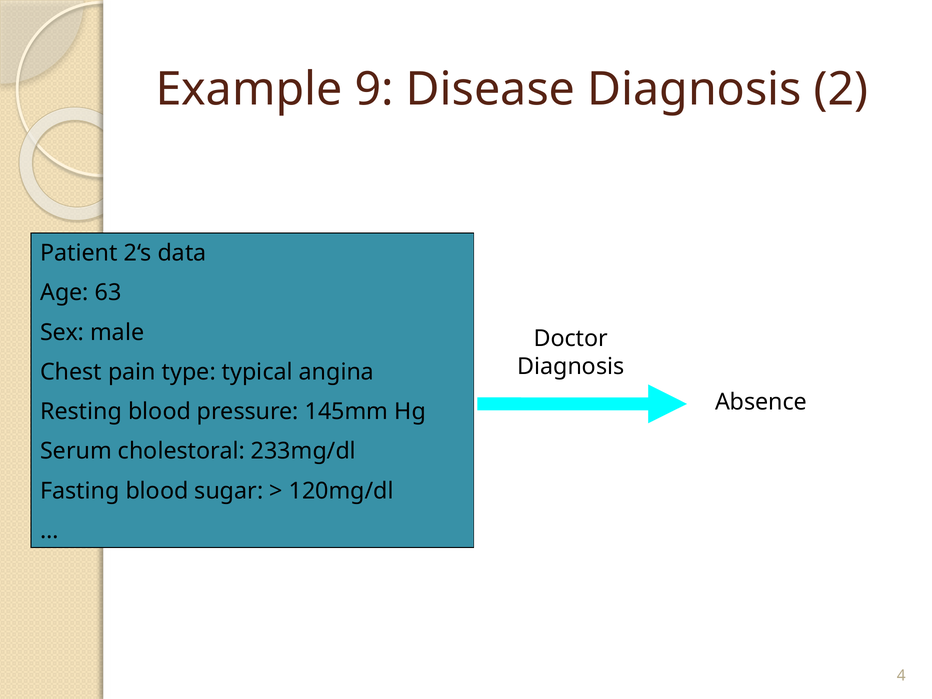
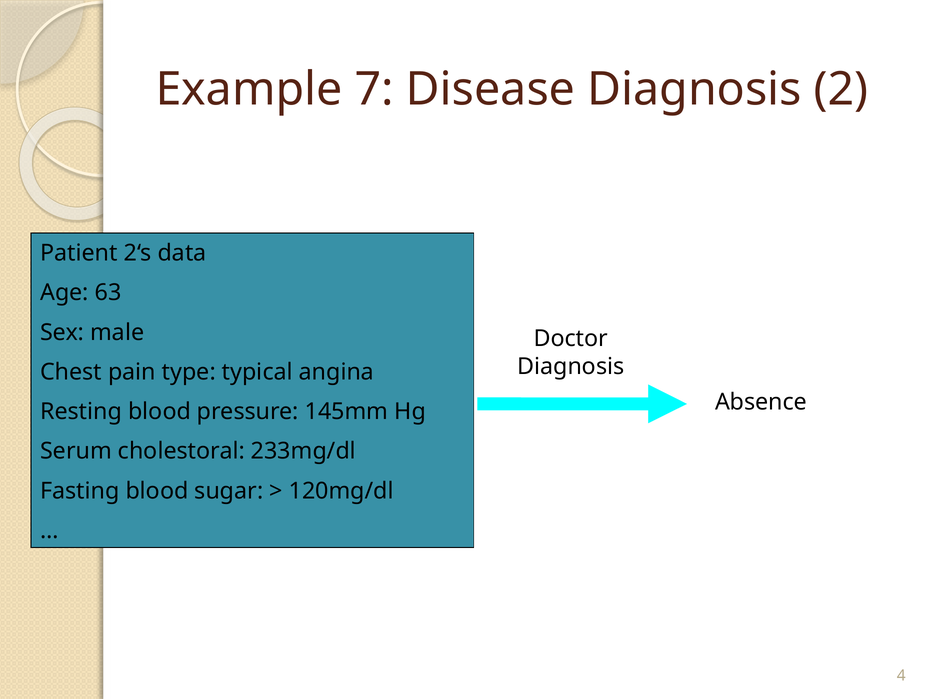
9: 9 -> 7 (374, 89)
